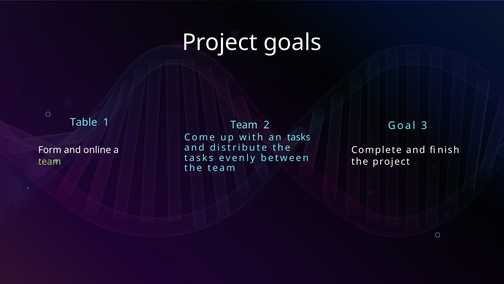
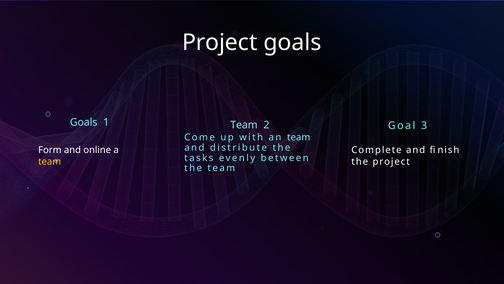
Table: Table -> Goals (84, 122)
an tasks: tasks -> team (299, 137)
team colour: light green -> yellow (50, 161)
